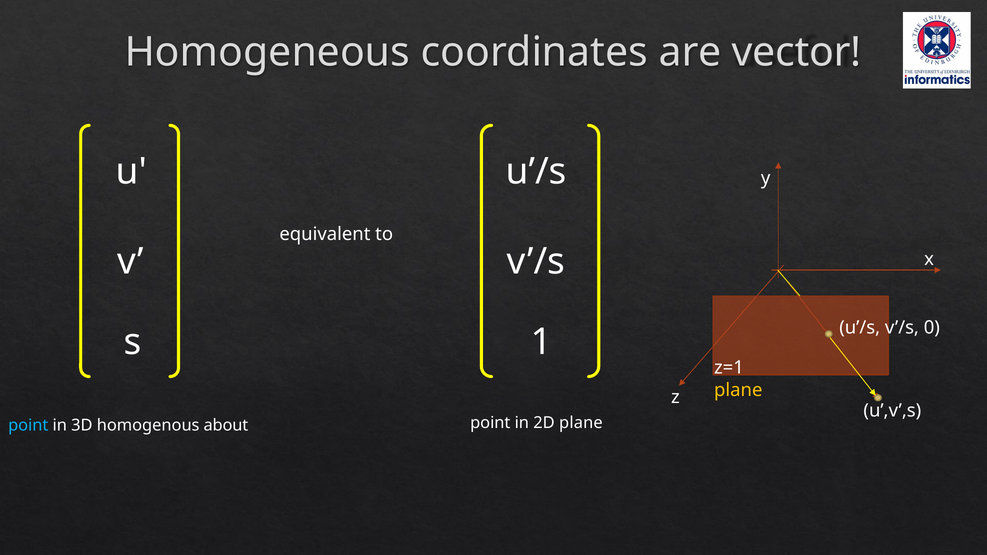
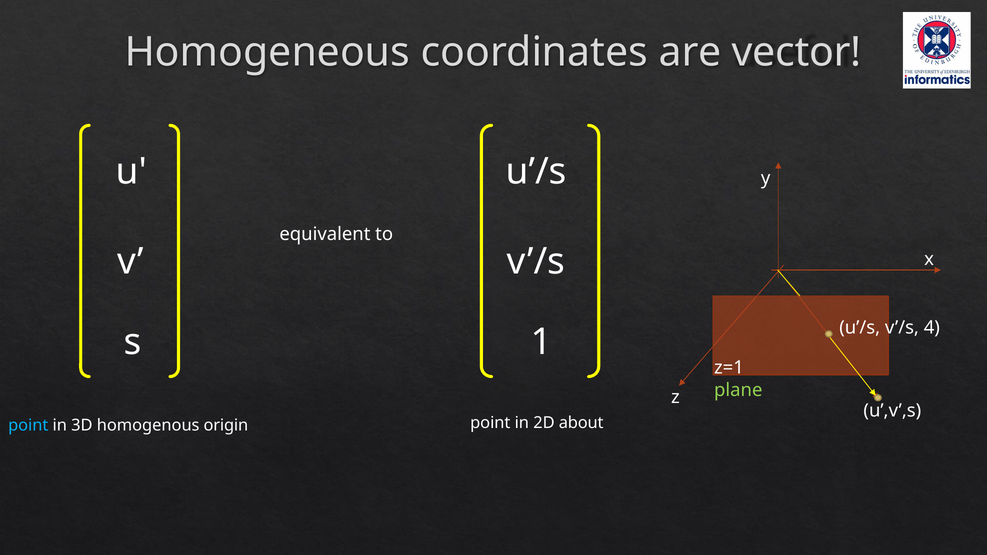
0: 0 -> 4 (932, 328)
plane colour: yellow -> light green (738, 390)
about: about -> origin (226, 425)
2D plane: plane -> about (581, 423)
